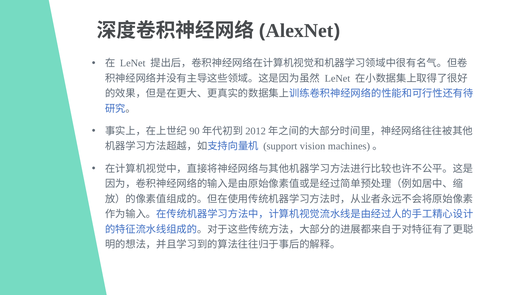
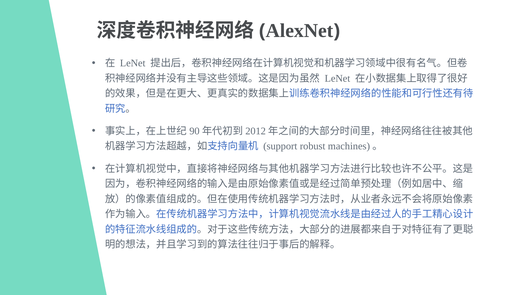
vision: vision -> robust (313, 146)
